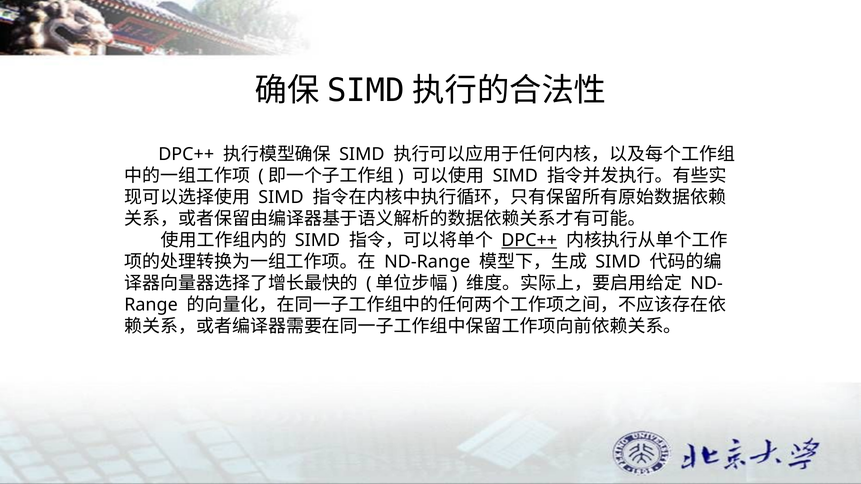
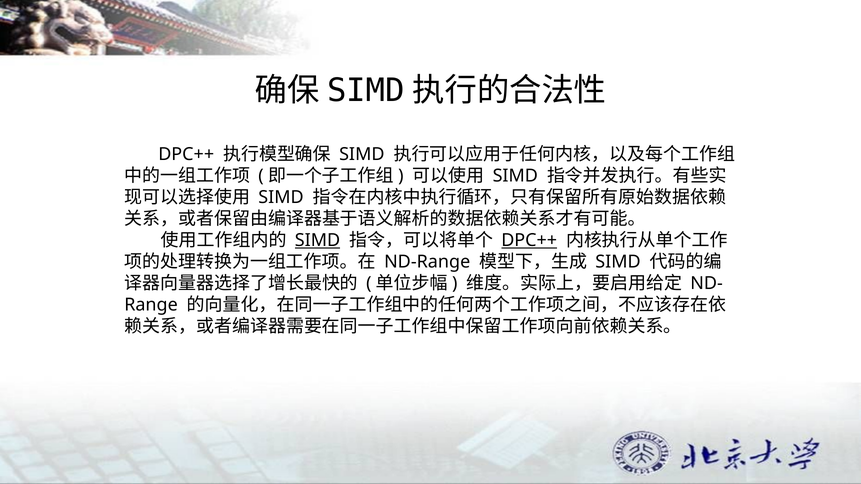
SIMD underline: none -> present (318, 240)
